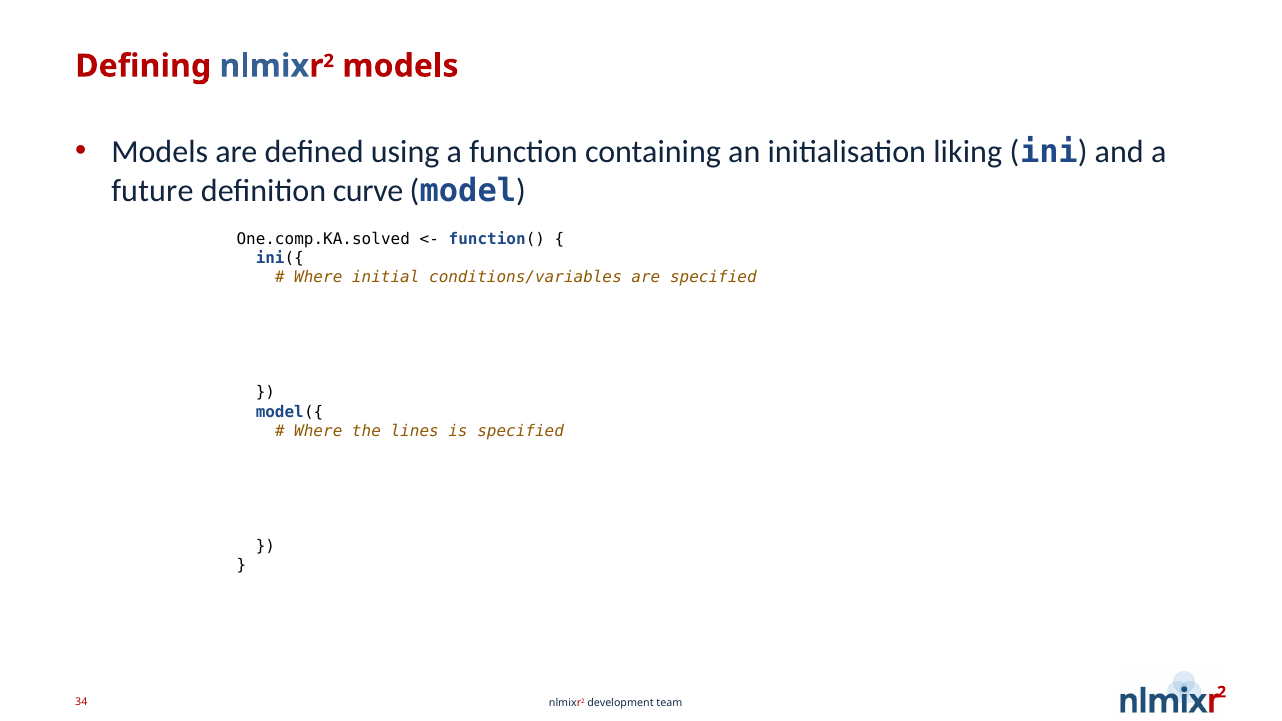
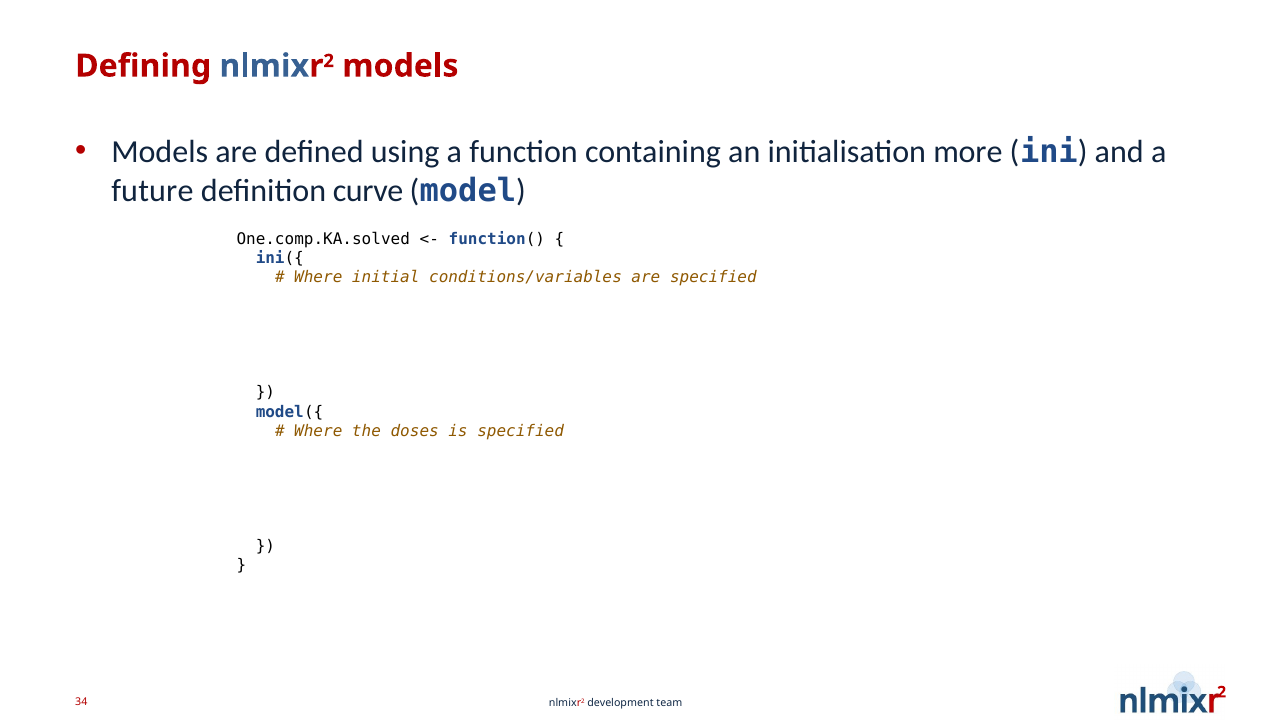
liking: liking -> more (968, 152)
lines: lines -> doses (415, 431)
